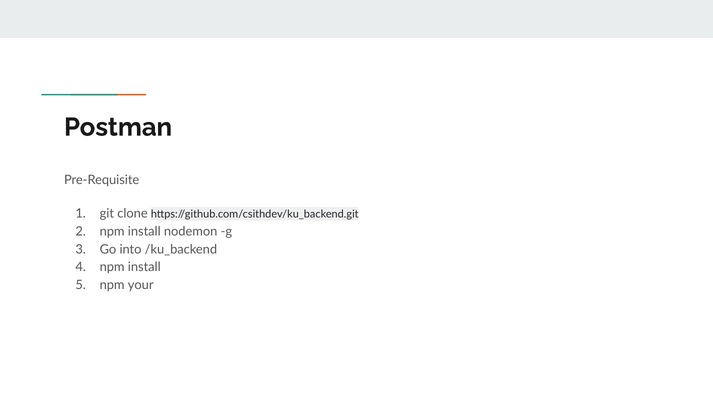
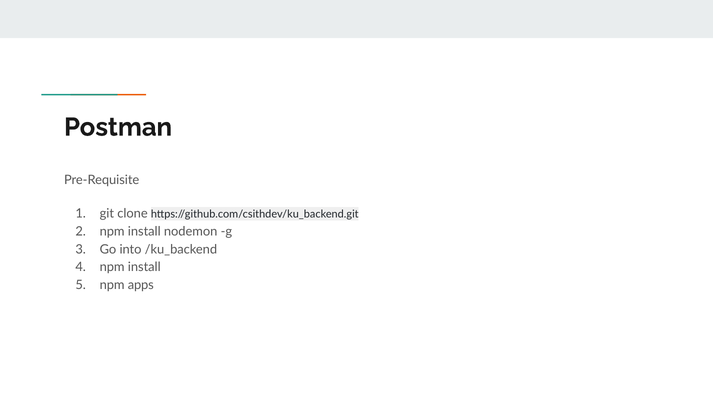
your: your -> apps (141, 285)
